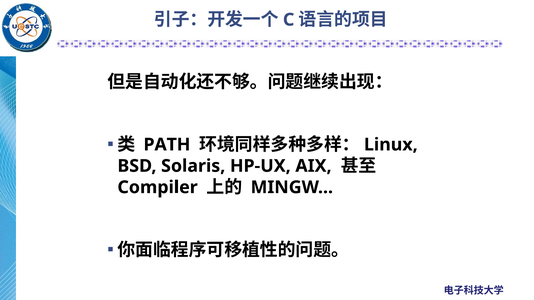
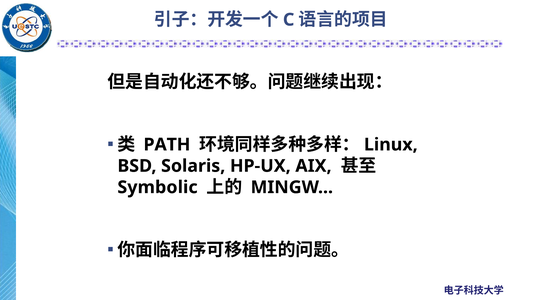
Compiler: Compiler -> Symbolic (158, 188)
